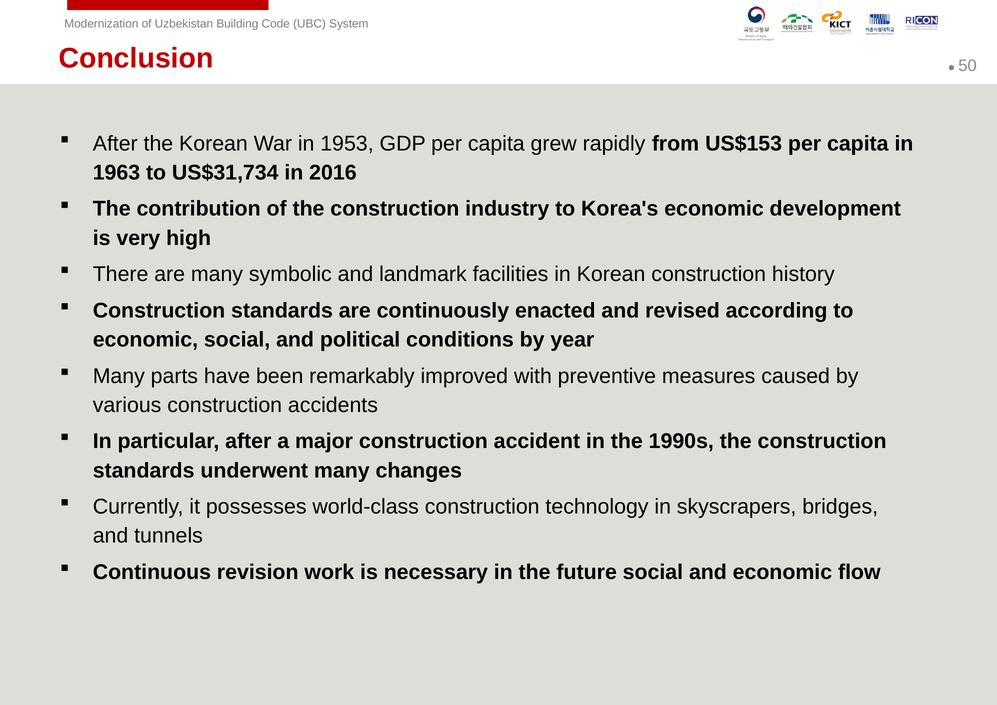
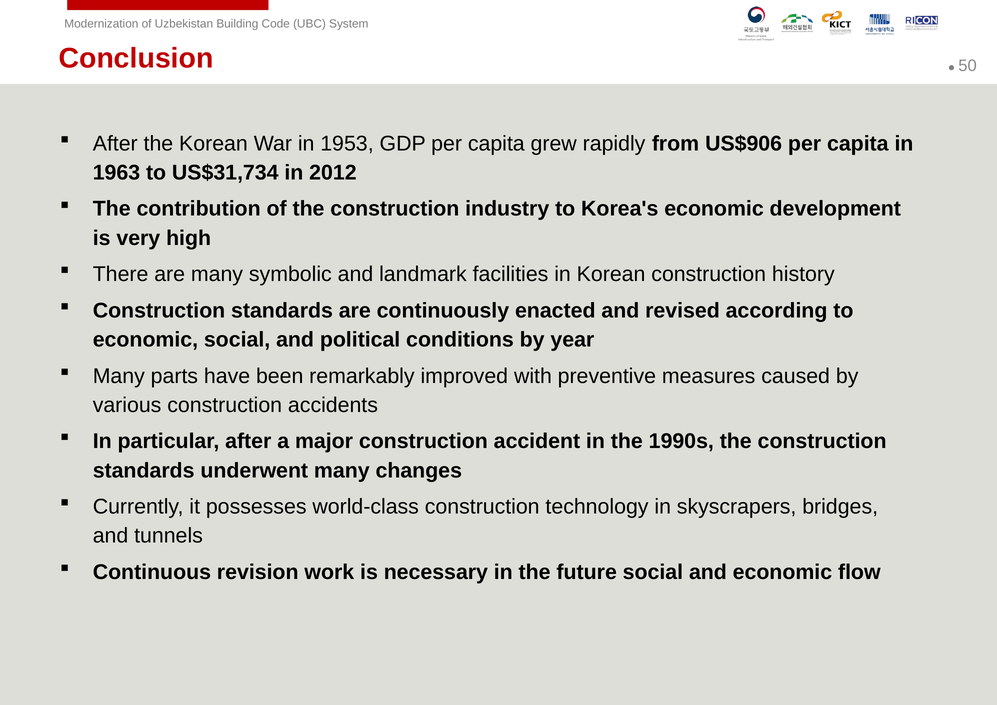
US$153: US$153 -> US$906 (744, 144)
2016: 2016 -> 2012 (333, 173)
